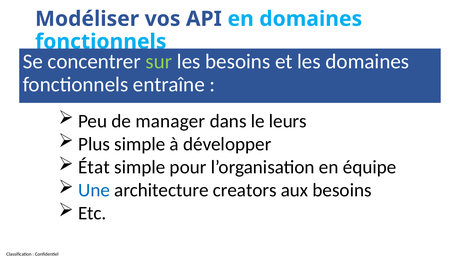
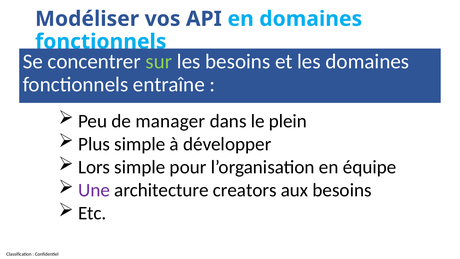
leurs: leurs -> plein (288, 121)
État: État -> Lors (94, 167)
Une colour: blue -> purple (94, 190)
